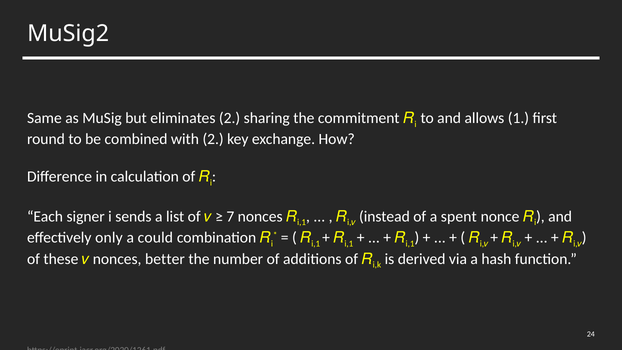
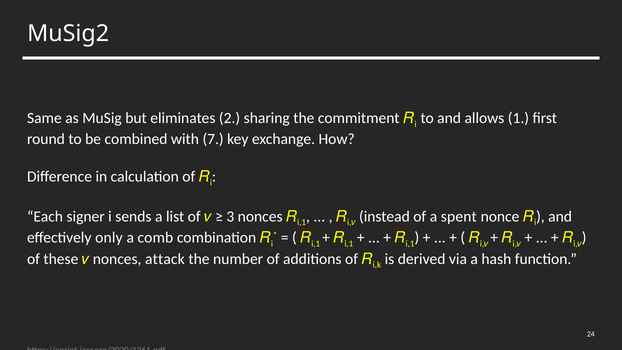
with 2: 2 -> 7 (213, 139)
7: 7 -> 3 (230, 216)
could: could -> comb (155, 238)
better: better -> attack (165, 259)
